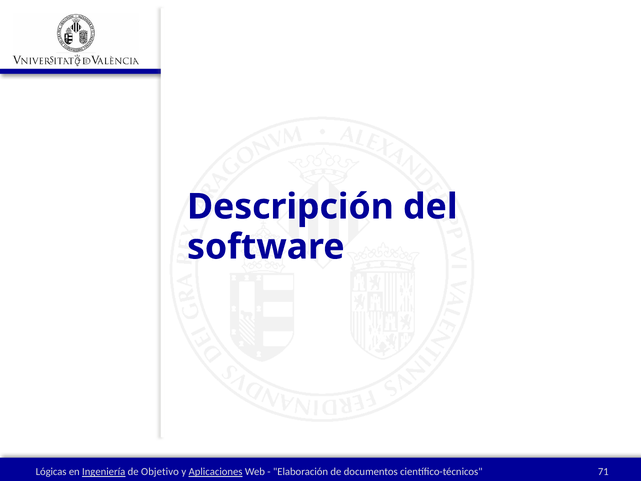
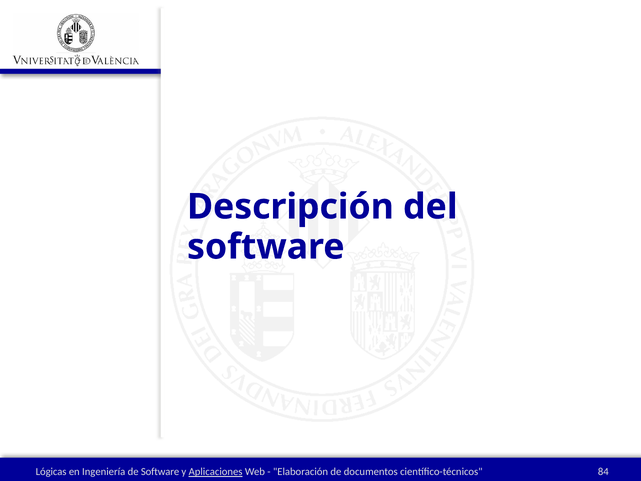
Ingeniería underline: present -> none (104, 472)
de Objetivo: Objetivo -> Software (160, 472)
71: 71 -> 84 (603, 472)
